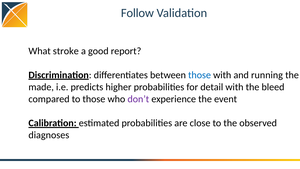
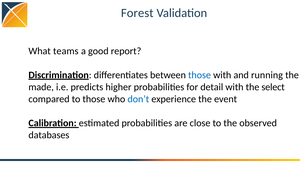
Follow: Follow -> Forest (137, 13)
stroke: stroke -> teams (66, 51)
bleed: bleed -> select (273, 87)
don’t colour: purple -> blue (138, 99)
diagnoses: diagnoses -> databases (49, 135)
